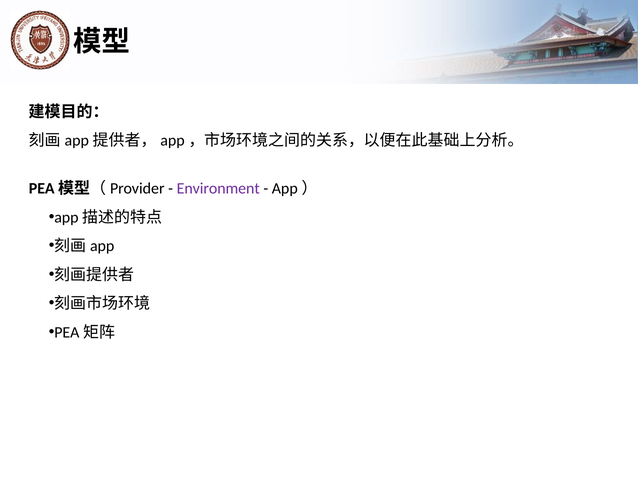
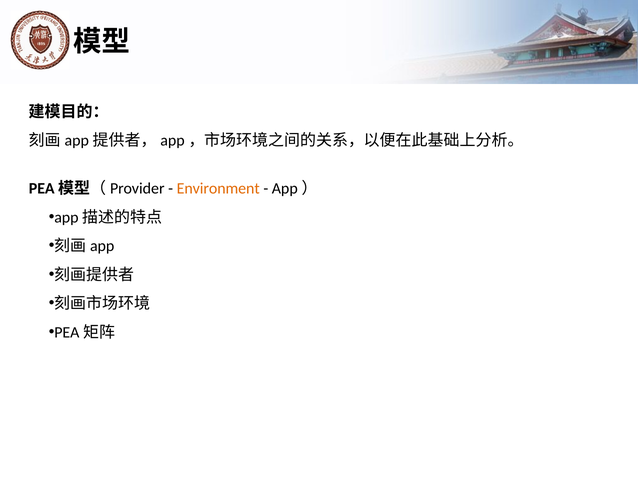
Environment colour: purple -> orange (218, 188)
